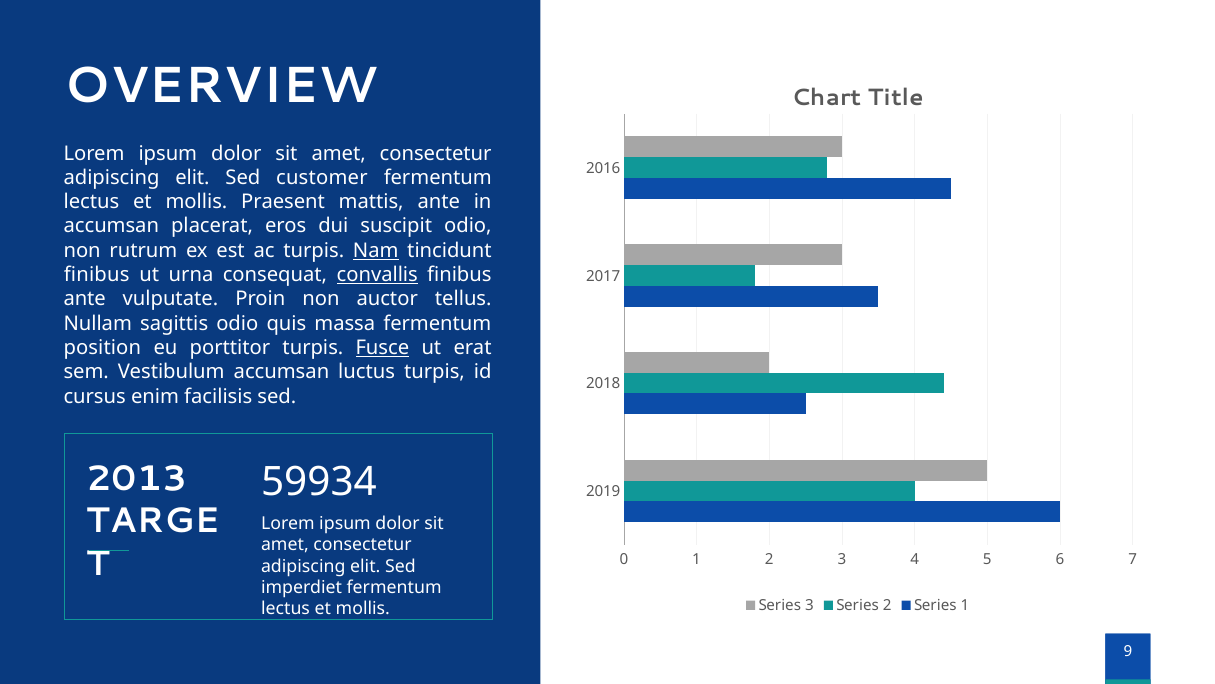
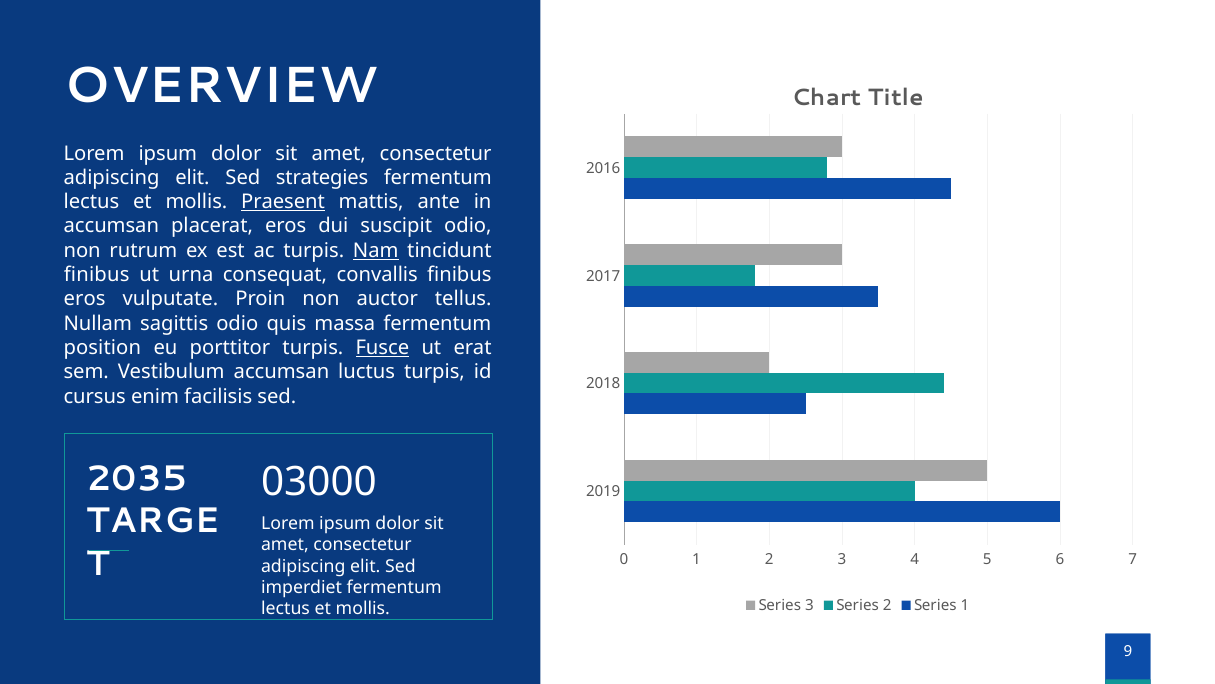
customer: customer -> strategies (322, 178)
Praesent underline: none -> present (283, 202)
convallis underline: present -> none (377, 275)
ante: ante -> eros (85, 299)
2013: 2013 -> 2035 (137, 478)
59934: 59934 -> 03000 (319, 482)
